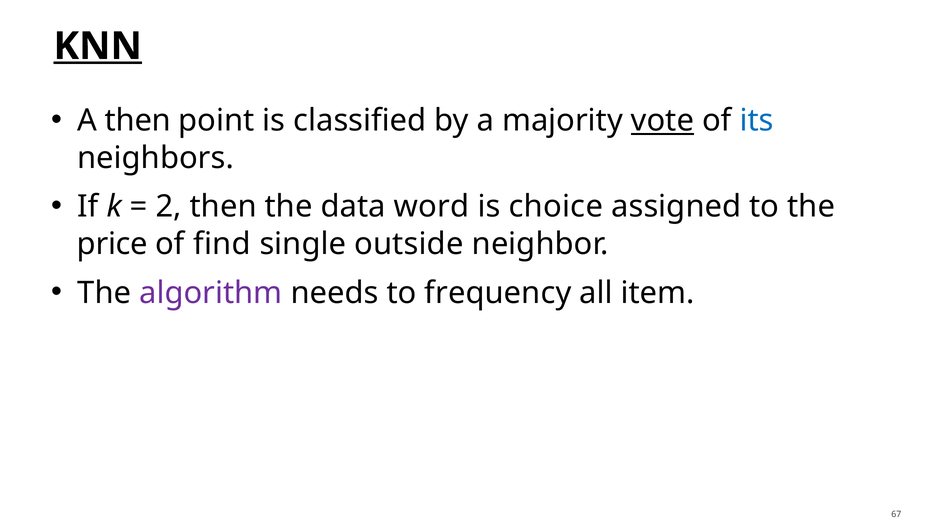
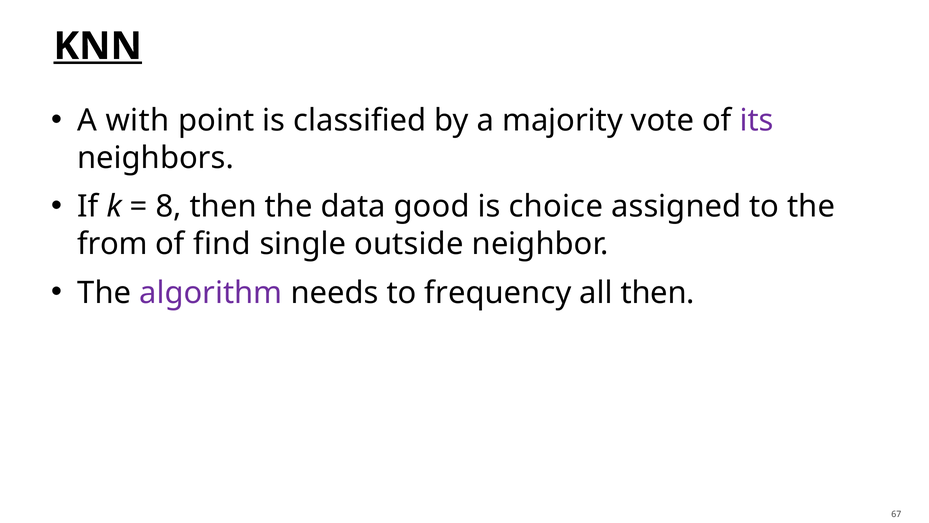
A then: then -> with (138, 121)
vote underline: present -> none (663, 121)
its colour: blue -> purple (757, 121)
2: 2 -> 8 (169, 207)
word: word -> good (432, 207)
price: price -> from (112, 244)
all item: item -> then (658, 293)
